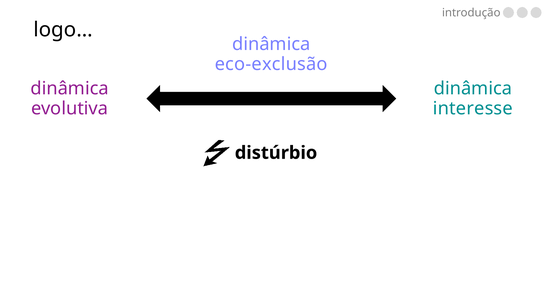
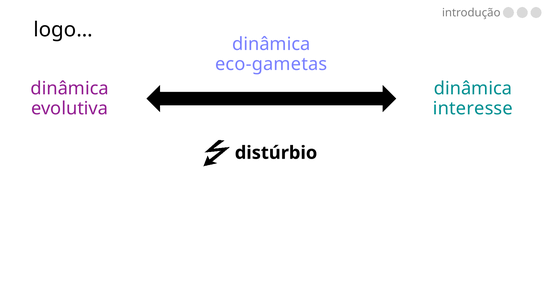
eco-exclusão: eco-exclusão -> eco-gametas (271, 64)
